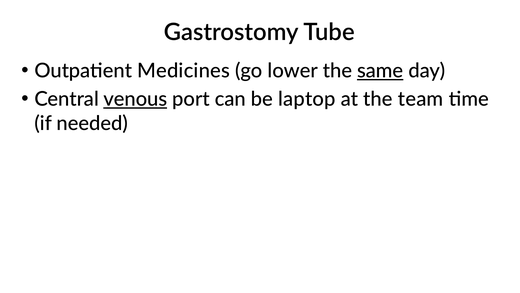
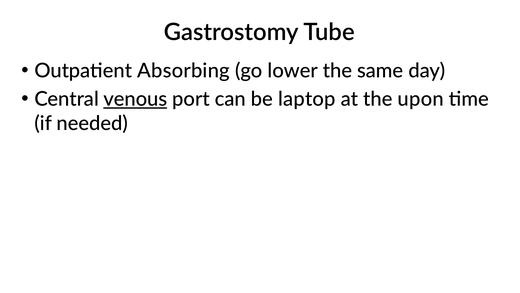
Medicines: Medicines -> Absorbing (184, 71)
same underline: present -> none (380, 71)
team: team -> upon (421, 99)
